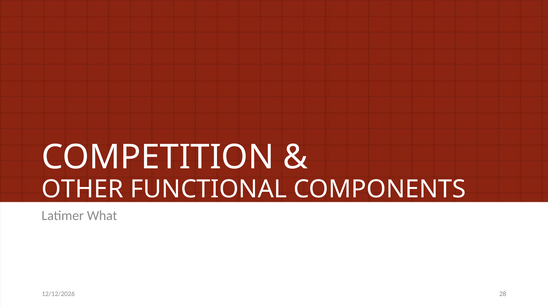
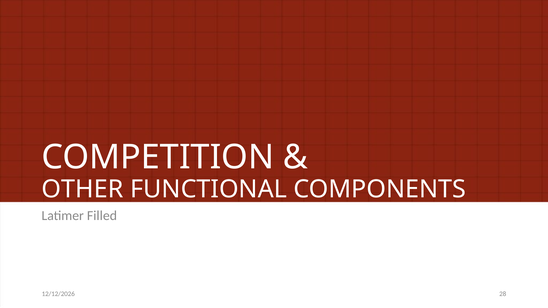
What: What -> Filled (102, 216)
